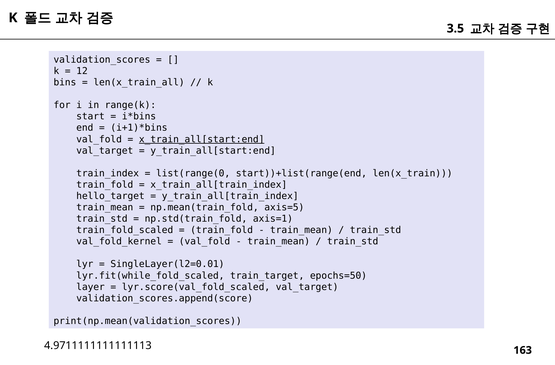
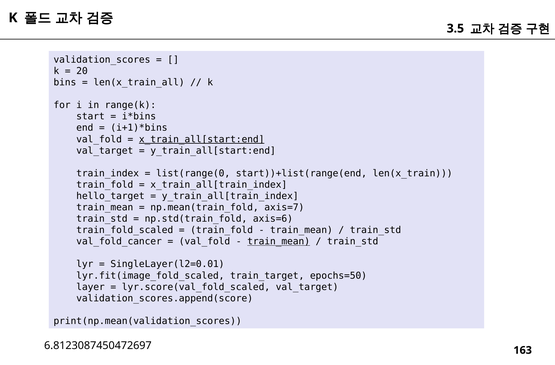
12: 12 -> 20 (82, 71)
axis=5: axis=5 -> axis=7 (284, 207)
axis=1: axis=1 -> axis=6 (273, 218)
val_fold_kernel: val_fold_kernel -> val_fold_cancer (119, 241)
train_mean underline: none -> present (279, 241)
lyr.fit(while_fold_scaled: lyr.fit(while_fold_scaled -> lyr.fit(image_fold_scaled (150, 275)
4.9711111111111113: 4.9711111111111113 -> 6.8123087450472697 (98, 345)
